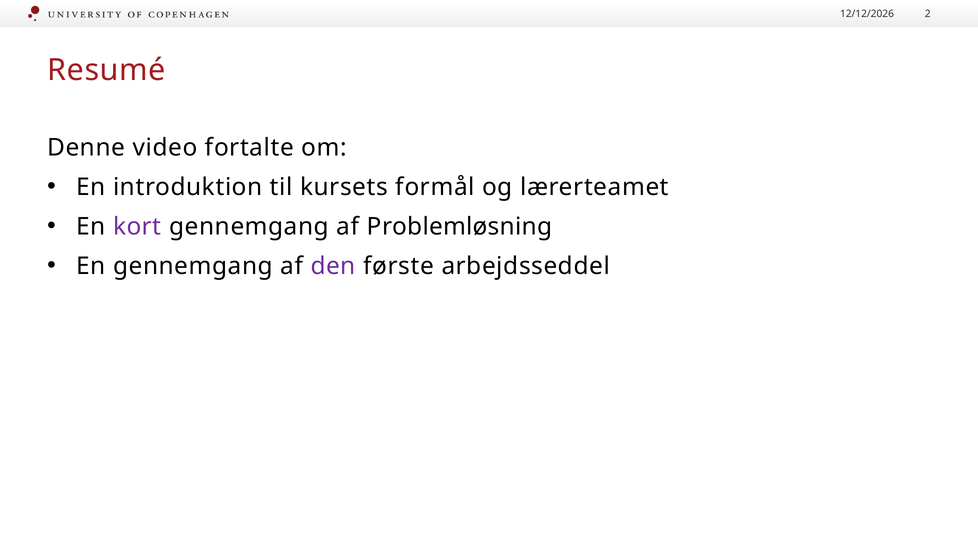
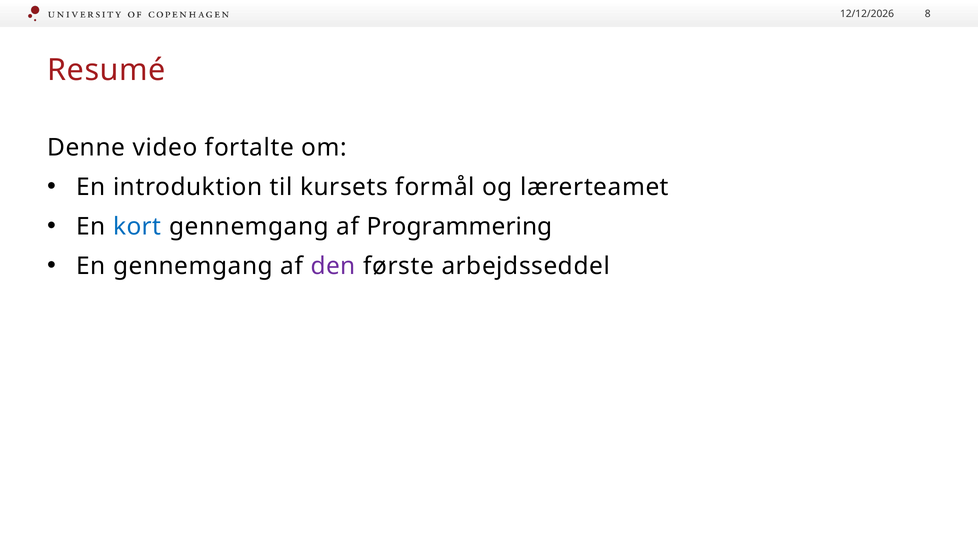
2: 2 -> 8 (928, 14)
kort colour: purple -> blue (137, 227)
Problemløsning: Problemløsning -> Programmering (460, 227)
